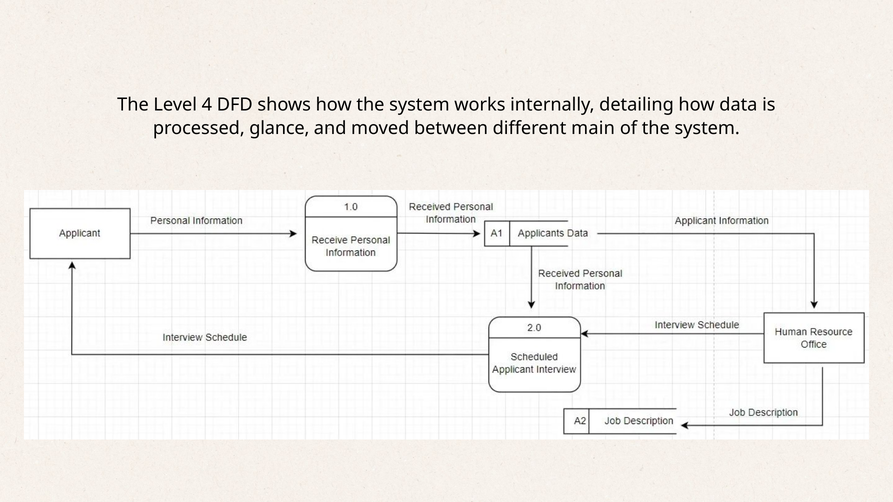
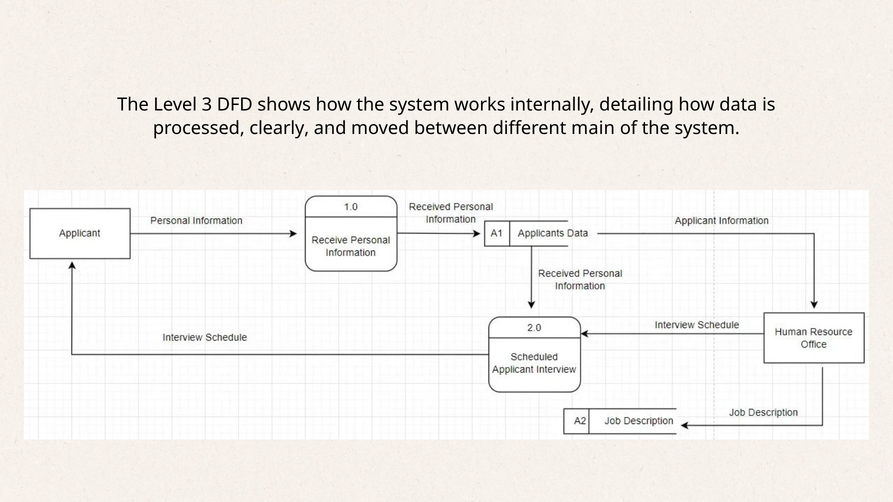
4: 4 -> 3 (207, 105)
glance: glance -> clearly (279, 128)
